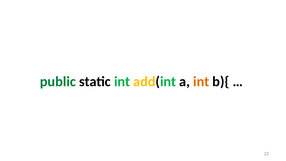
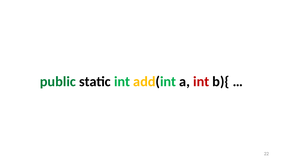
int colour: orange -> red (201, 81)
